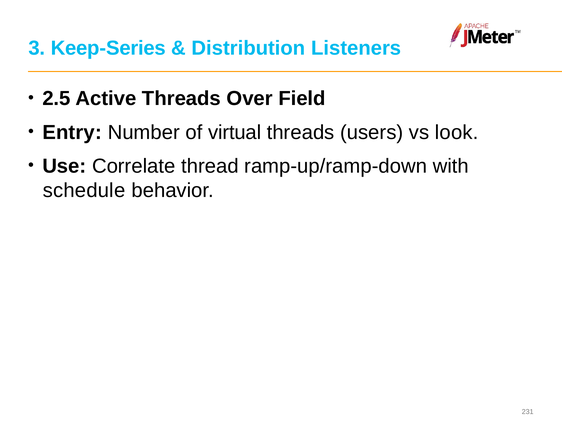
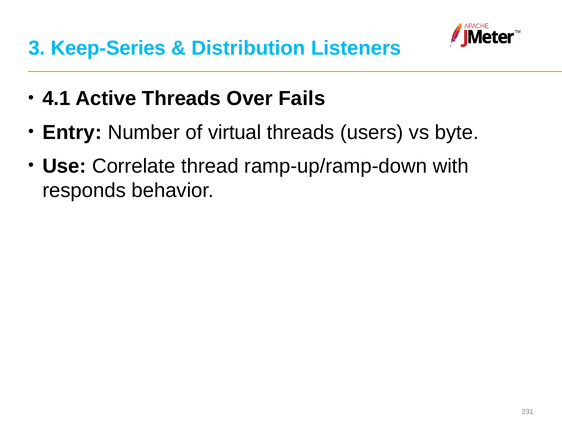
2.5: 2.5 -> 4.1 (56, 98)
Field: Field -> Fails (302, 98)
look: look -> byte (457, 132)
schedule: schedule -> responds (84, 190)
